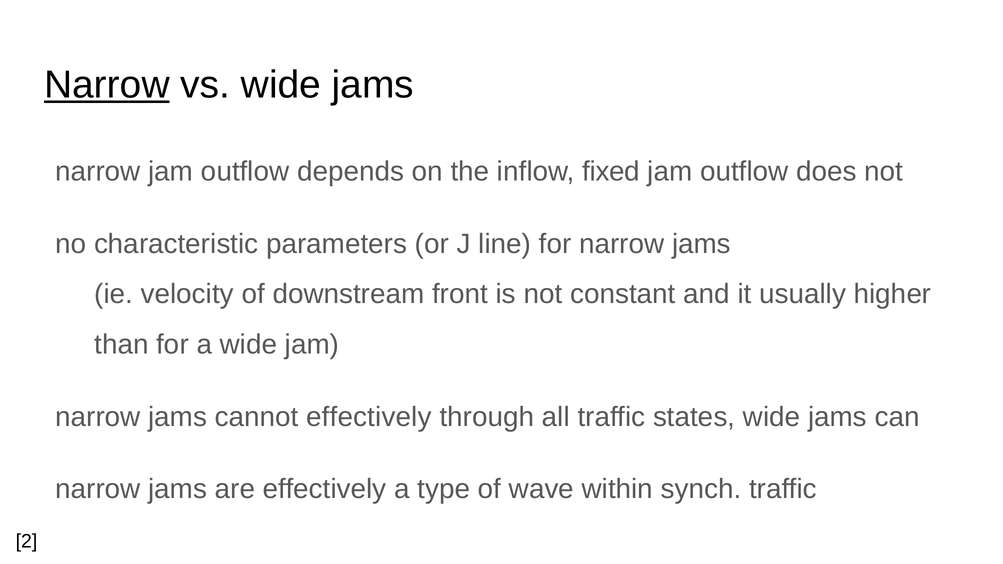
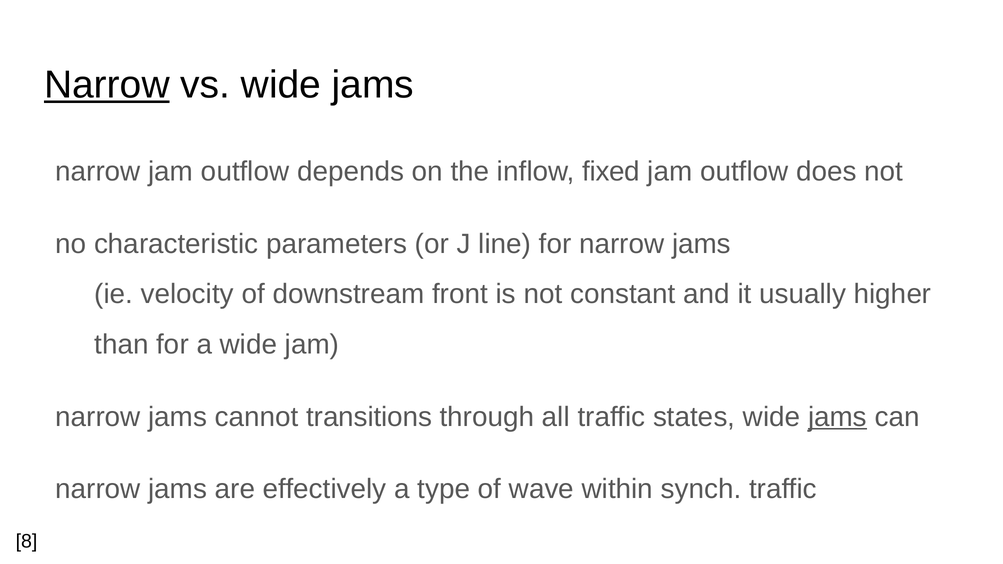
cannot effectively: effectively -> transitions (369, 417)
jams underline: none -> present (837, 417)
2: 2 -> 8 (26, 542)
